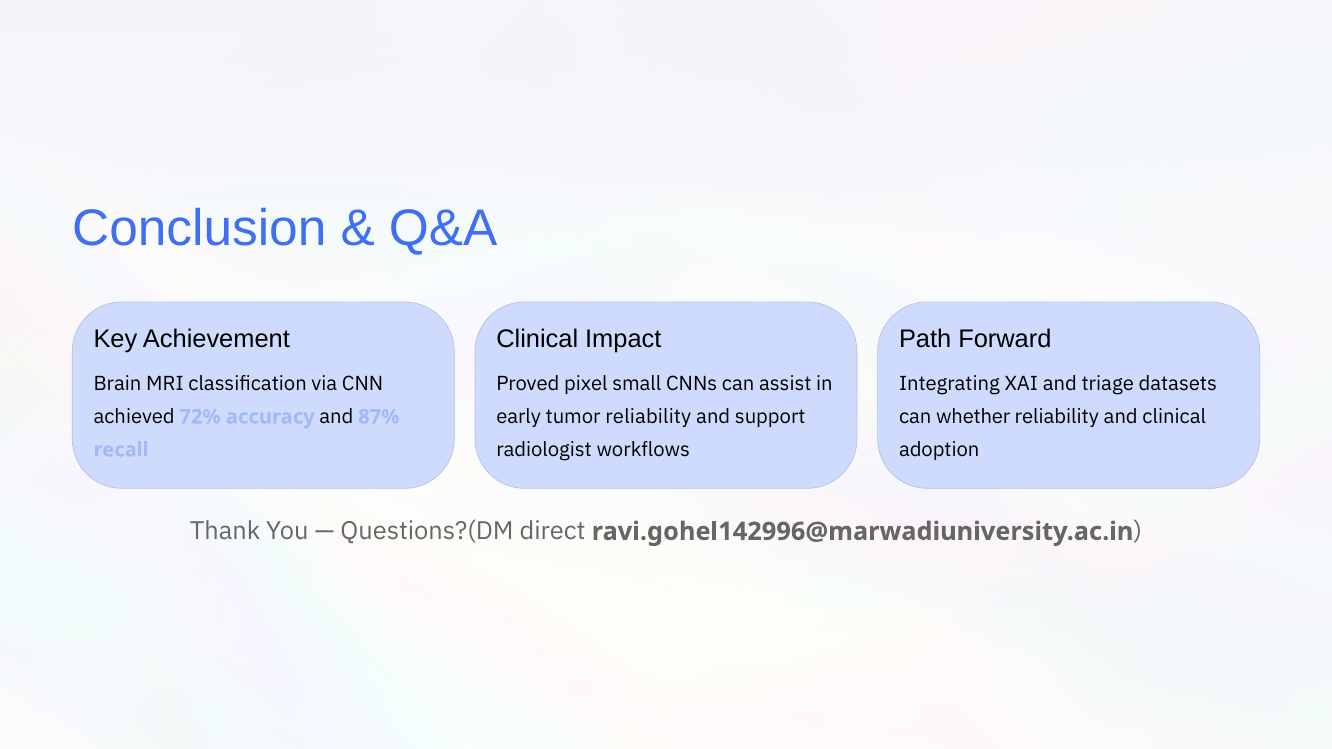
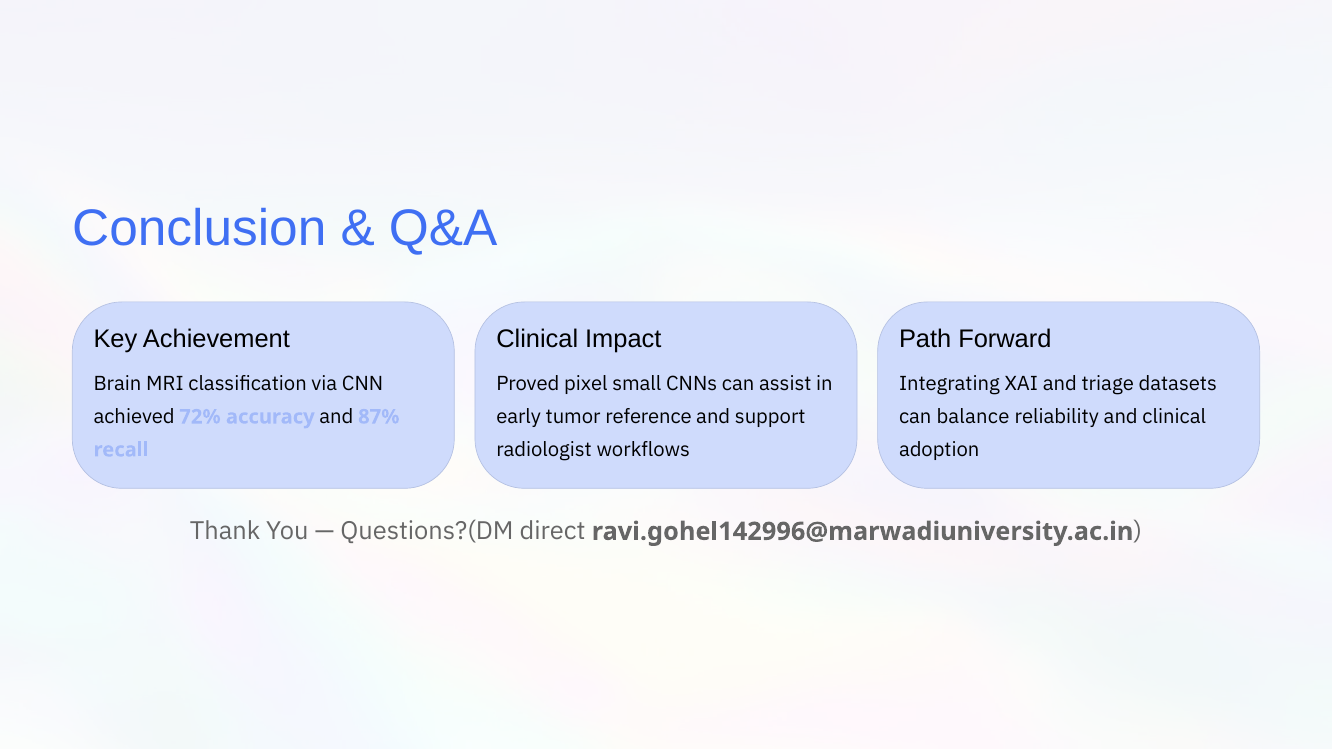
tumor reliability: reliability -> reference (649, 417)
whether: whether -> balance (973, 417)
